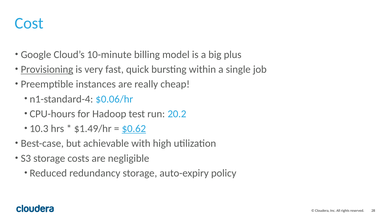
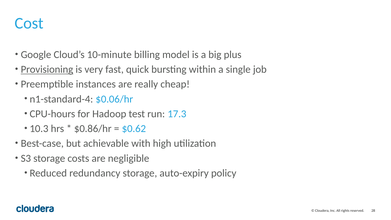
20.2: 20.2 -> 17.3 (177, 114)
$1.49/hr: $1.49/hr -> $0.86/hr (93, 129)
$0.62 underline: present -> none (134, 129)
